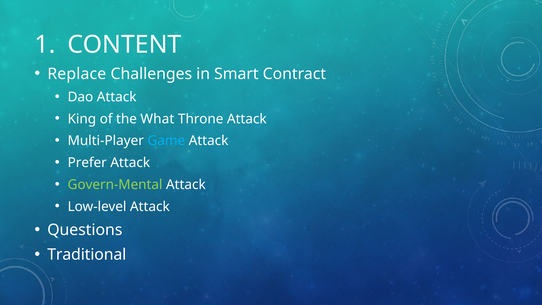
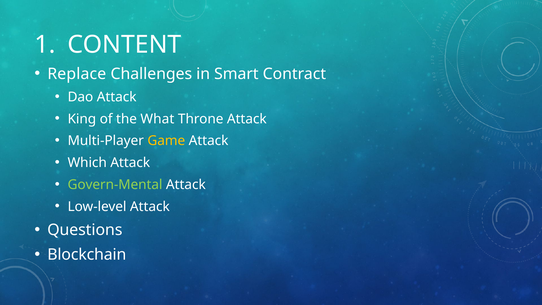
Game colour: light blue -> yellow (166, 141)
Prefer: Prefer -> Which (87, 163)
Traditional: Traditional -> Blockchain (87, 255)
